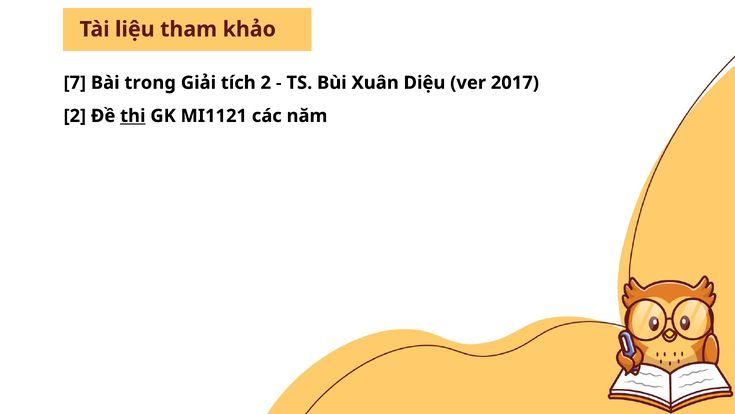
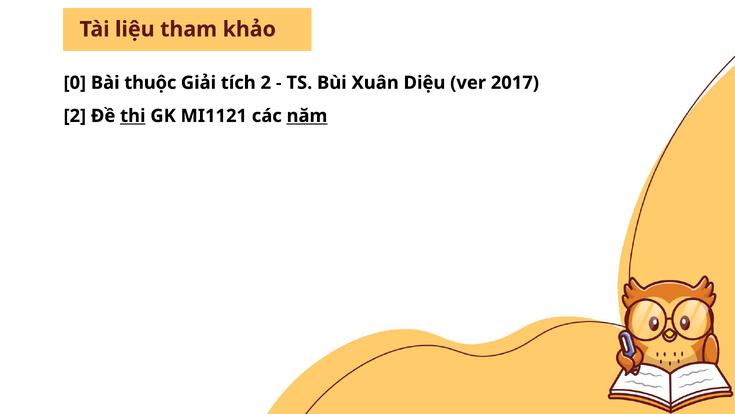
7: 7 -> 0 (75, 83)
trong: trong -> thuộc (150, 83)
năm underline: none -> present (307, 116)
